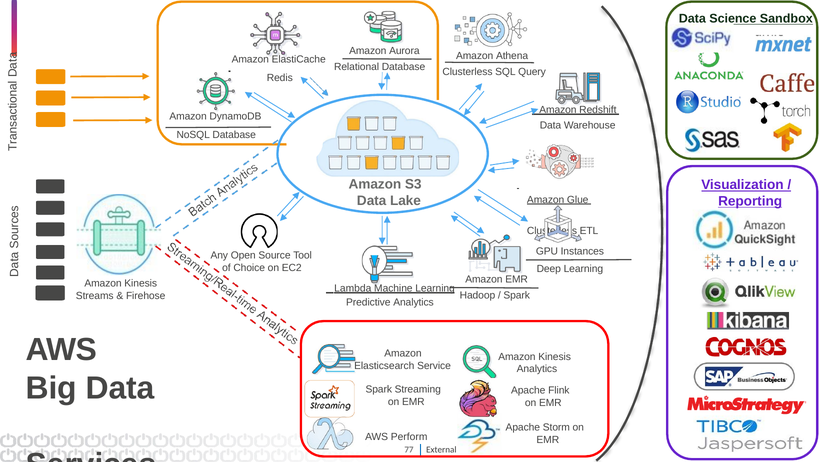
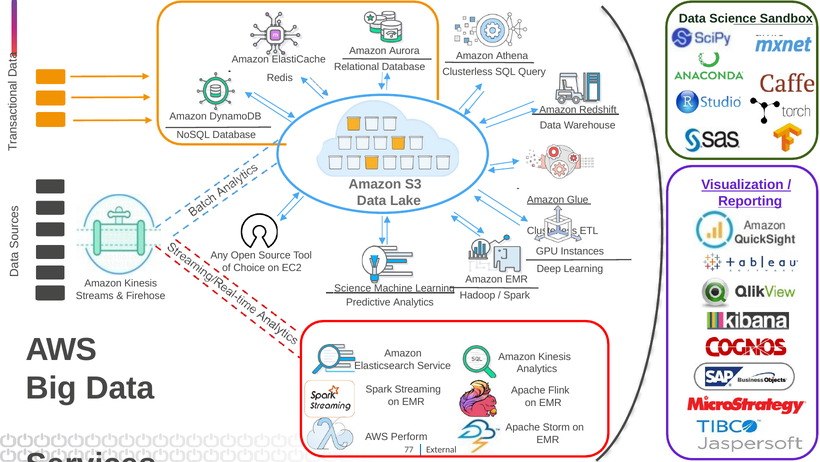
Lambda: Lambda -> Science (353, 288)
